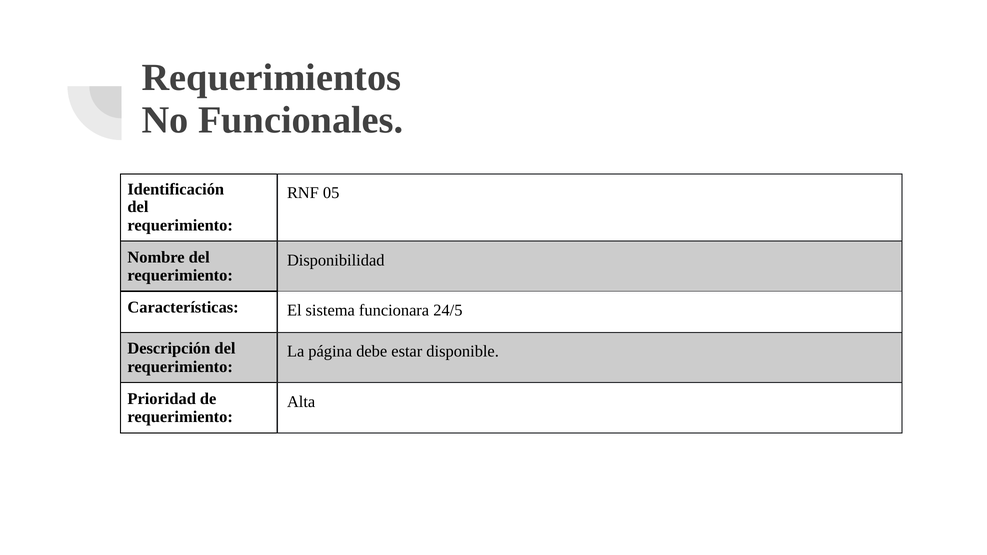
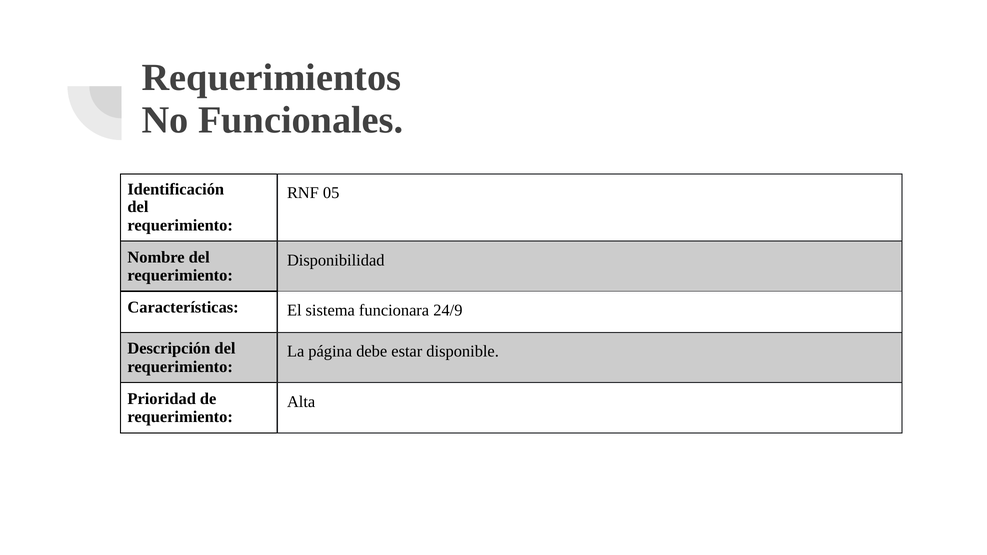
24/5: 24/5 -> 24/9 (448, 310)
